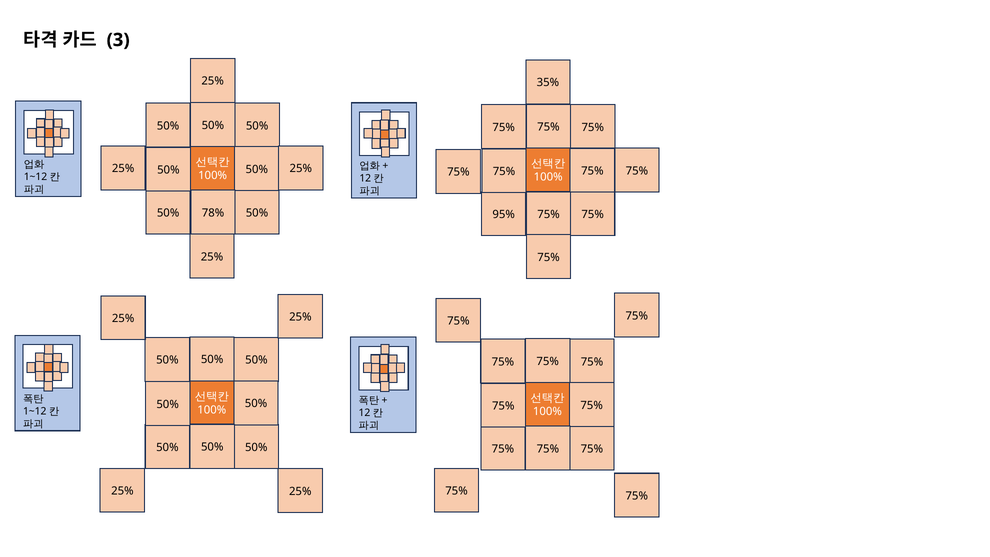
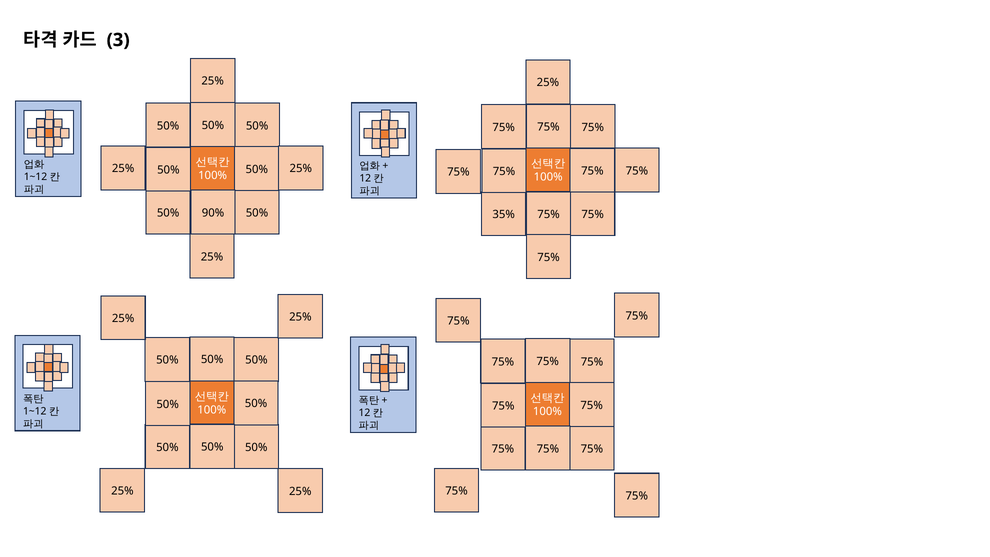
35%: 35% -> 25% (548, 83)
78%: 78% -> 90% (213, 213)
95%: 95% -> 35% (504, 214)
